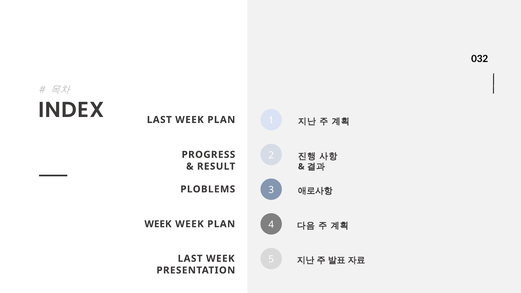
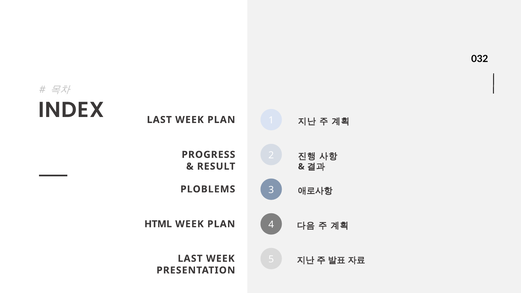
WEEK: WEEK -> HTML (158, 224)
